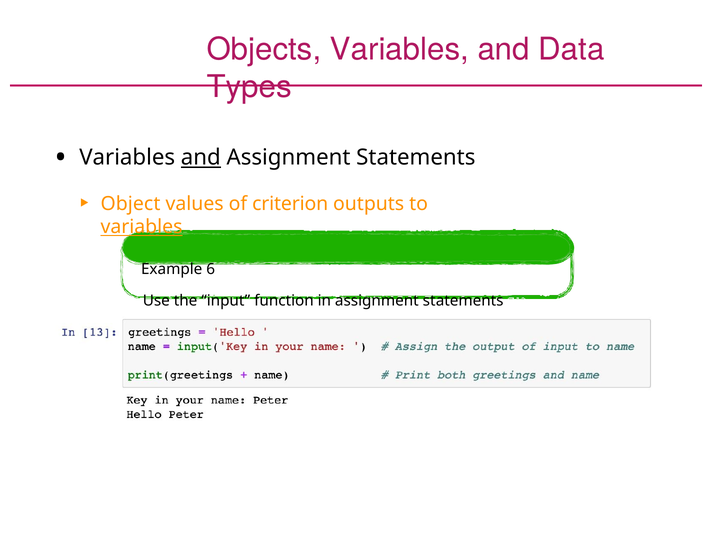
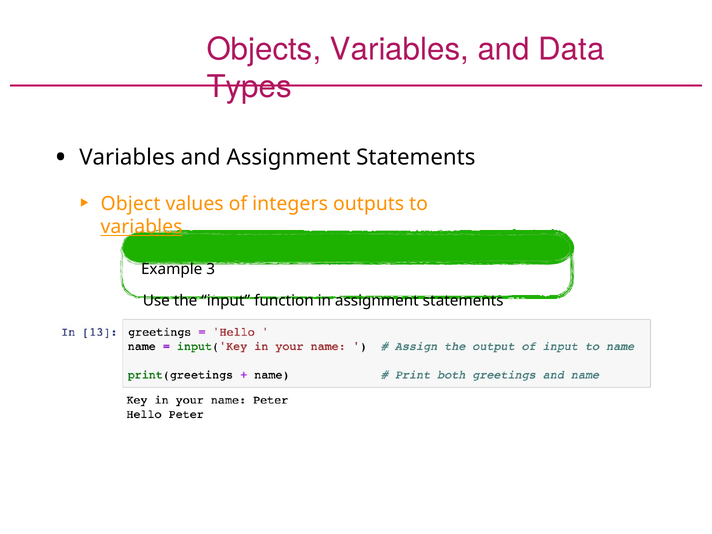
and underline: present -> none (201, 158)
criterion: criterion -> integers (290, 204)
6: 6 -> 3 (211, 269)
